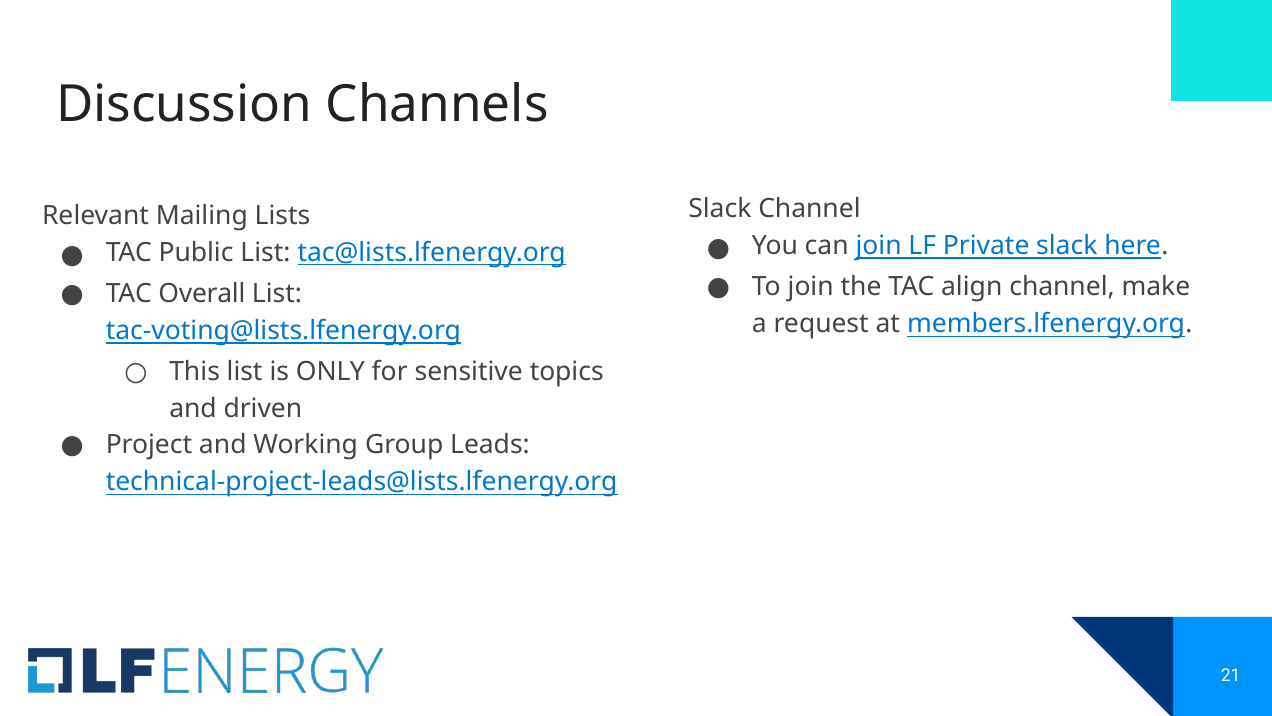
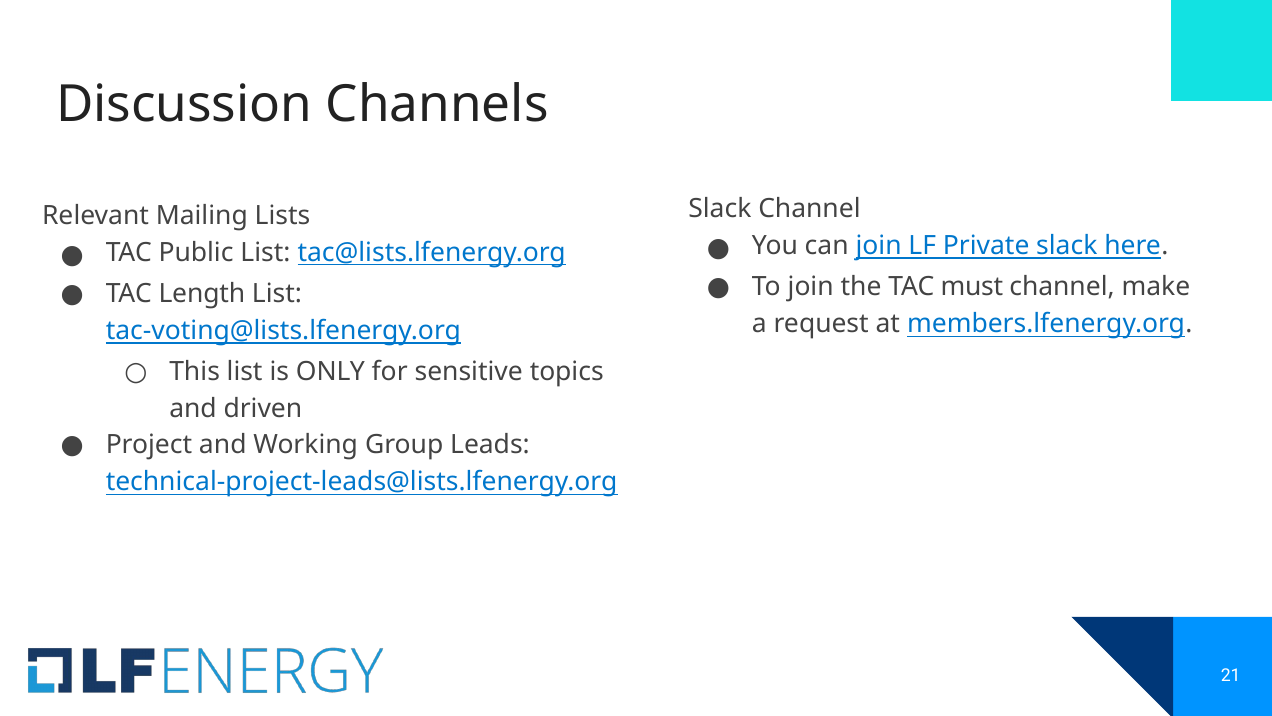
align: align -> must (972, 287)
Overall: Overall -> Length (202, 293)
